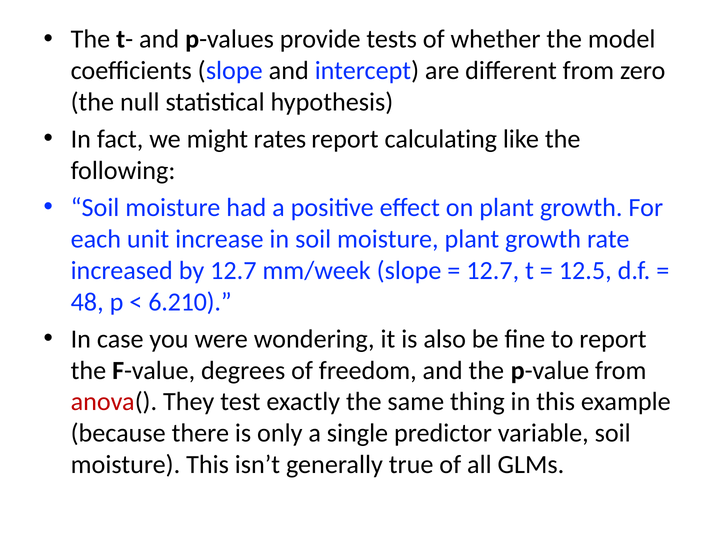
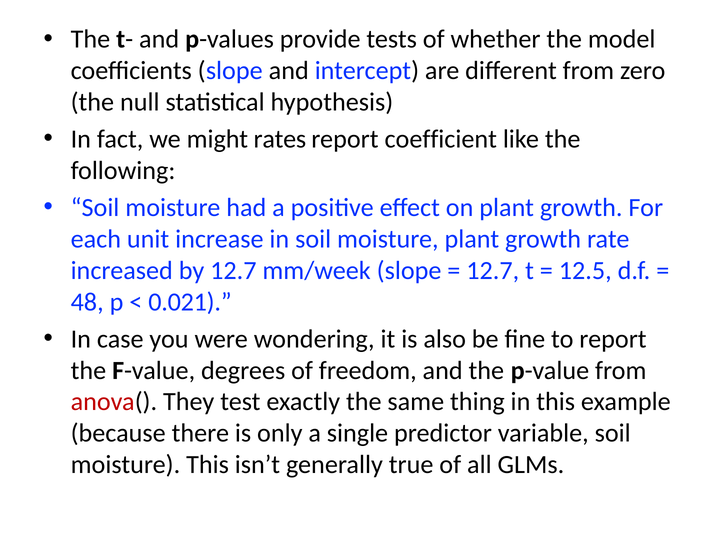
calculating: calculating -> coefficient (441, 139)
6.210: 6.210 -> 0.021 (190, 302)
